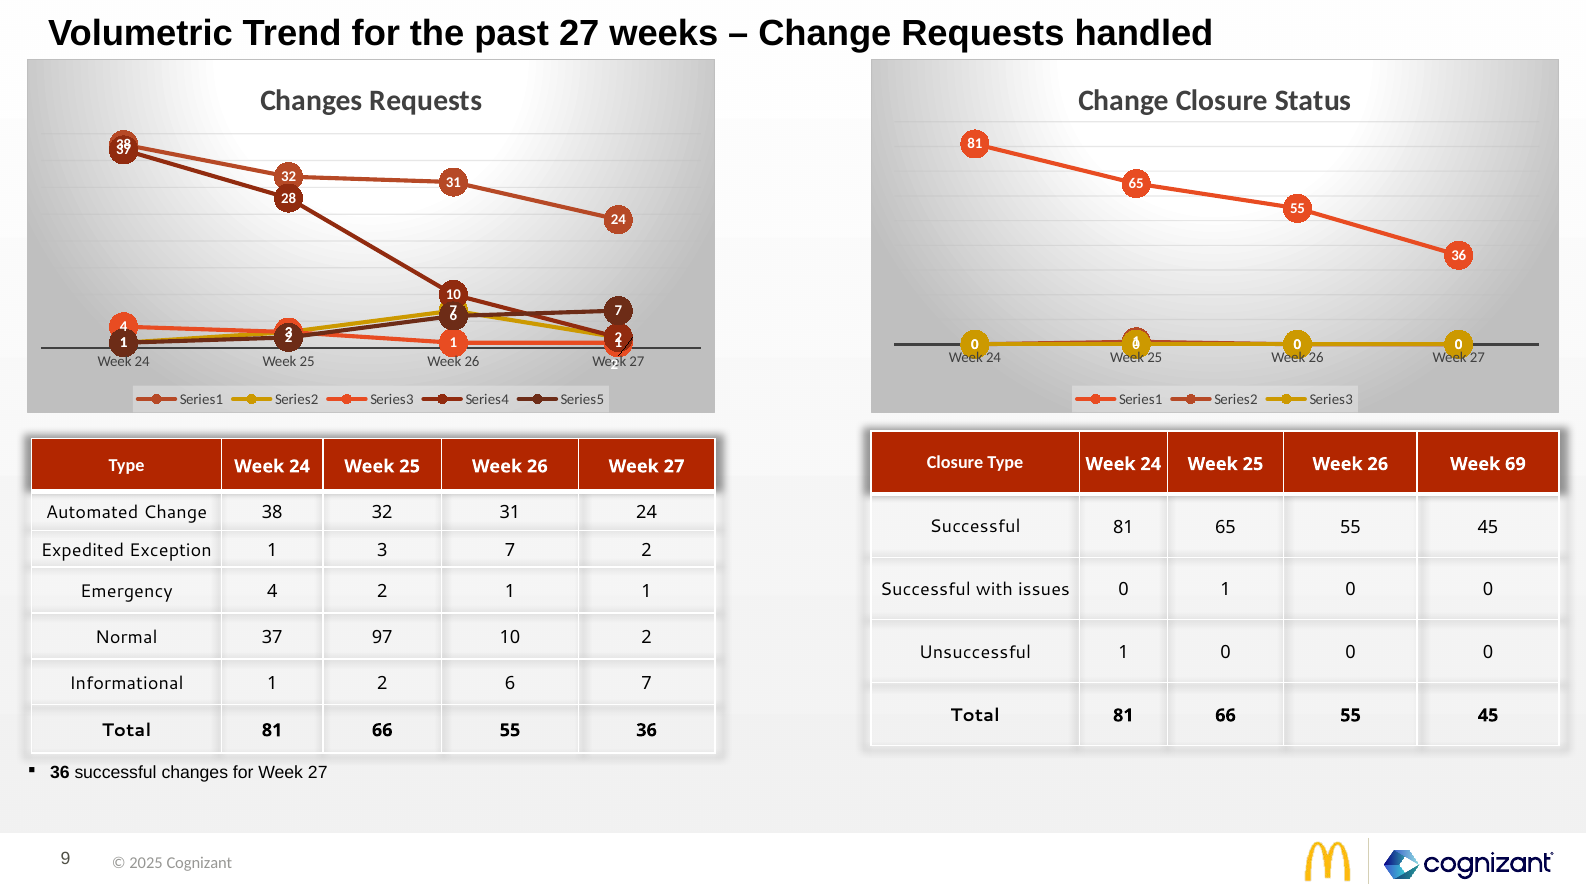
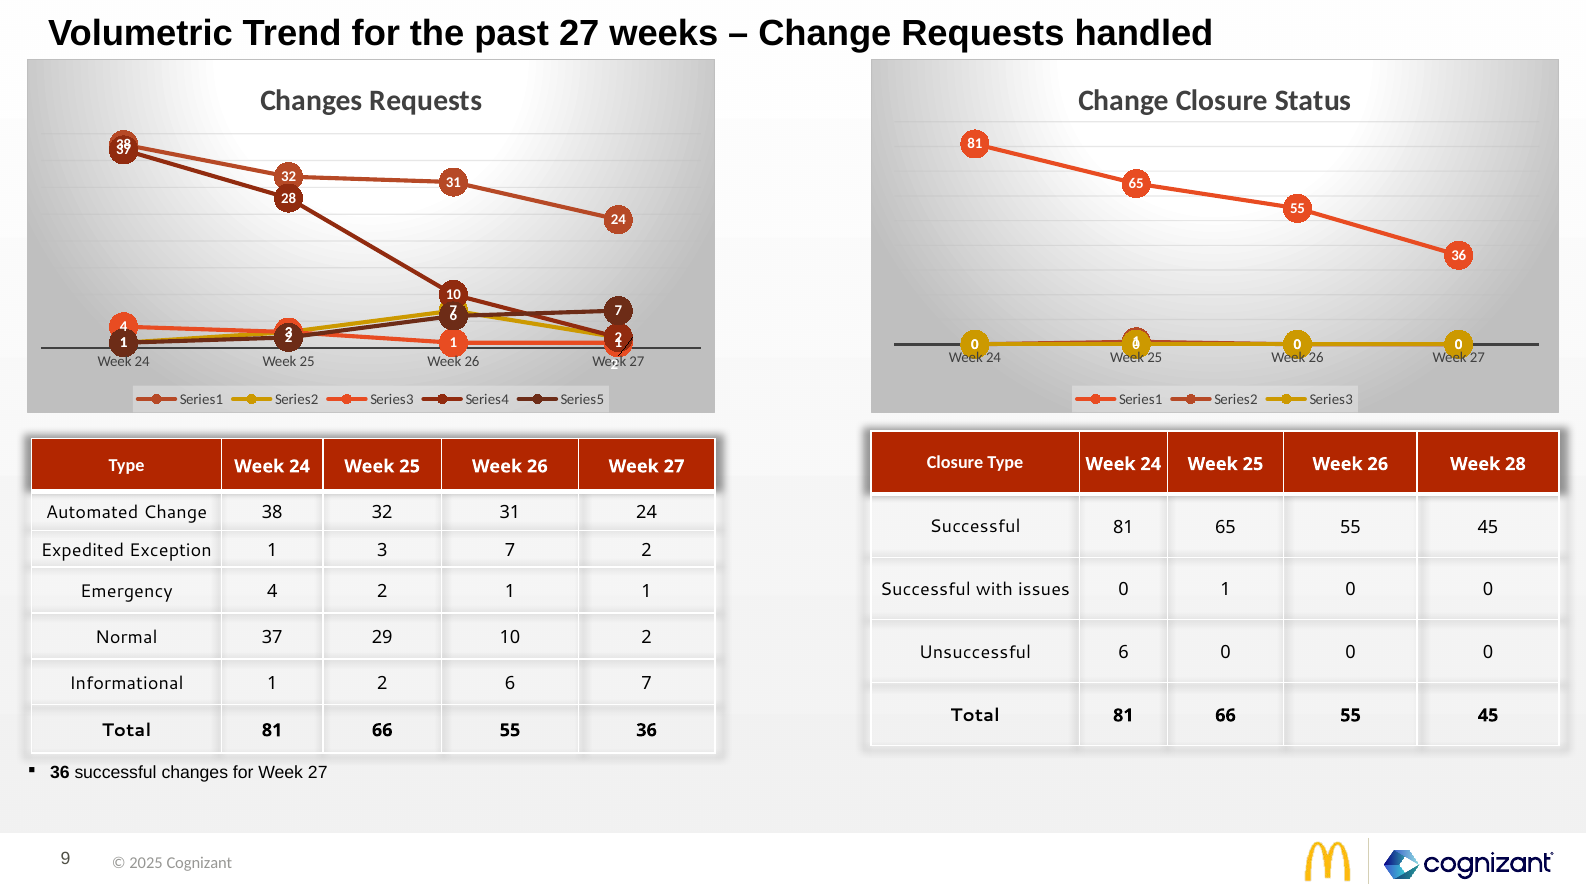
Week 69: 69 -> 28 (1515, 464)
97: 97 -> 29 (382, 637)
Unsuccessful 1: 1 -> 6 (1124, 653)
